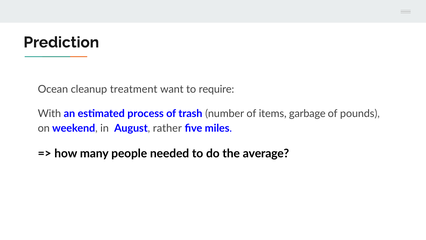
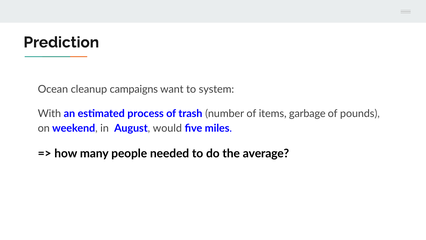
treatment: treatment -> campaigns (134, 89)
require: require -> system (216, 89)
rather: rather -> would (167, 128)
